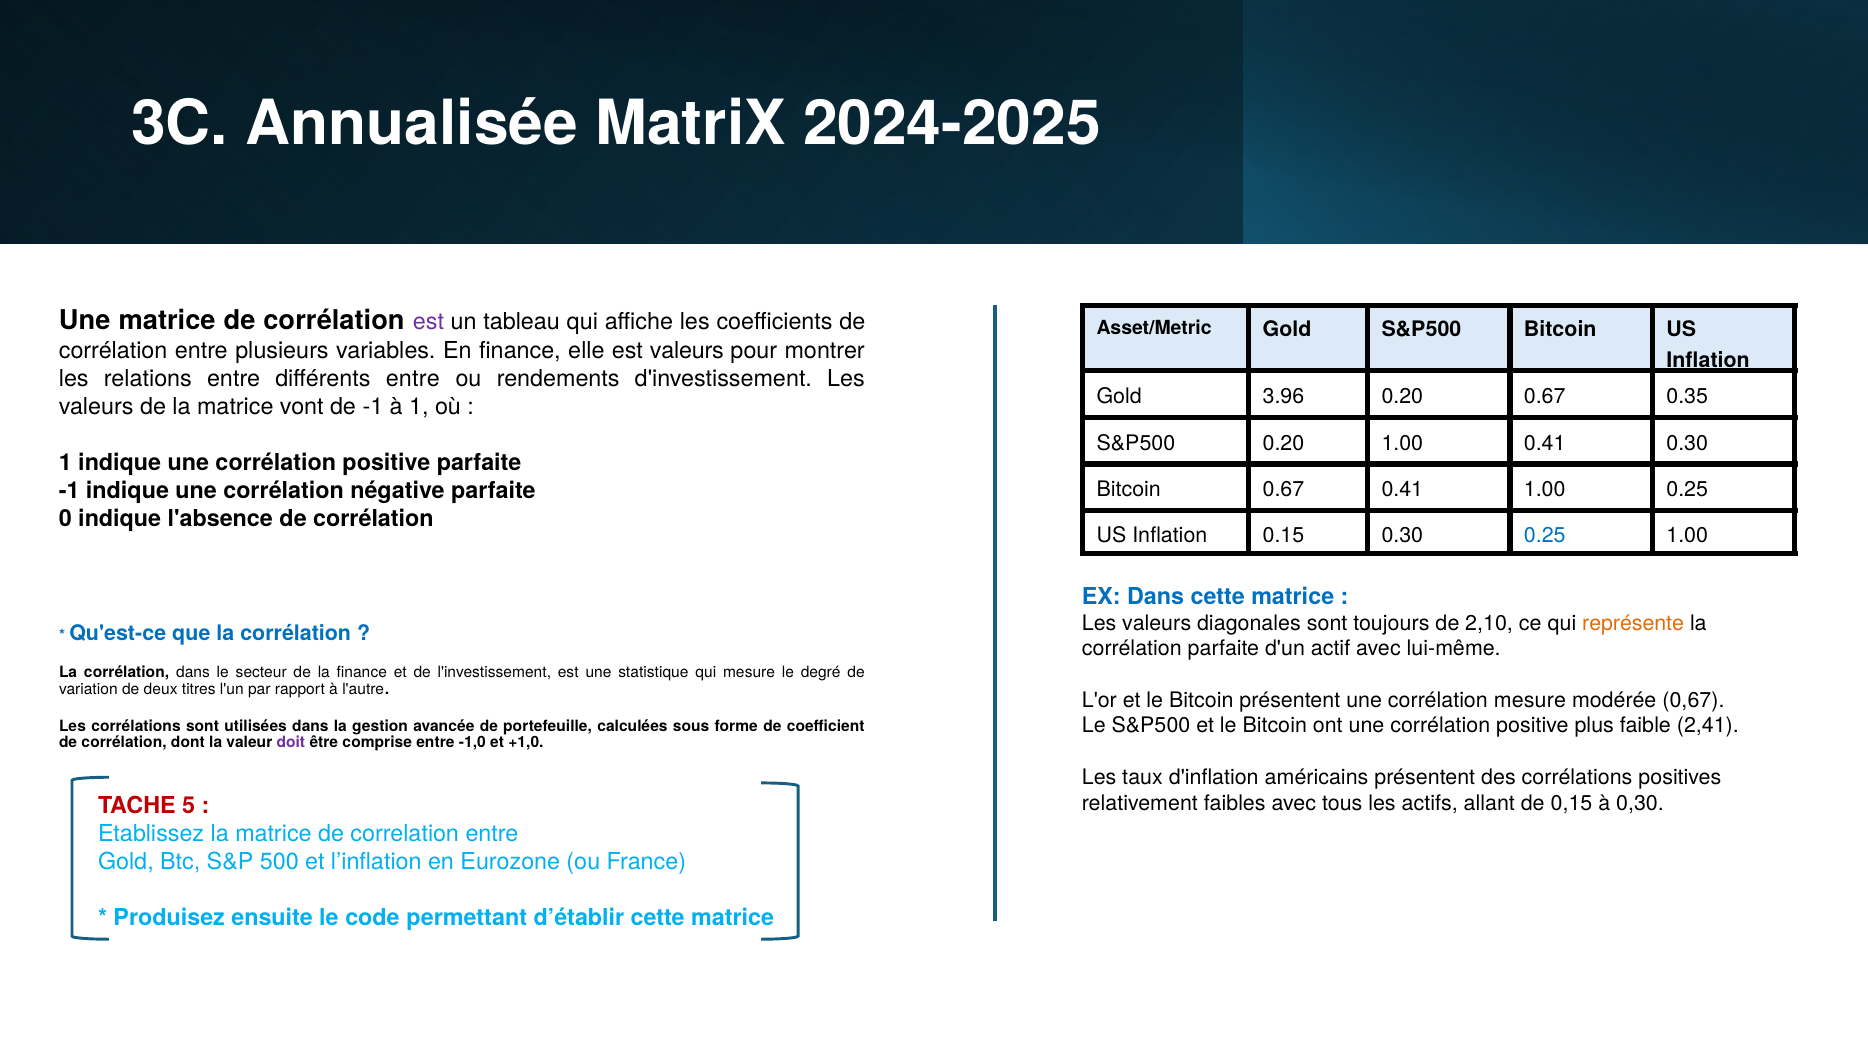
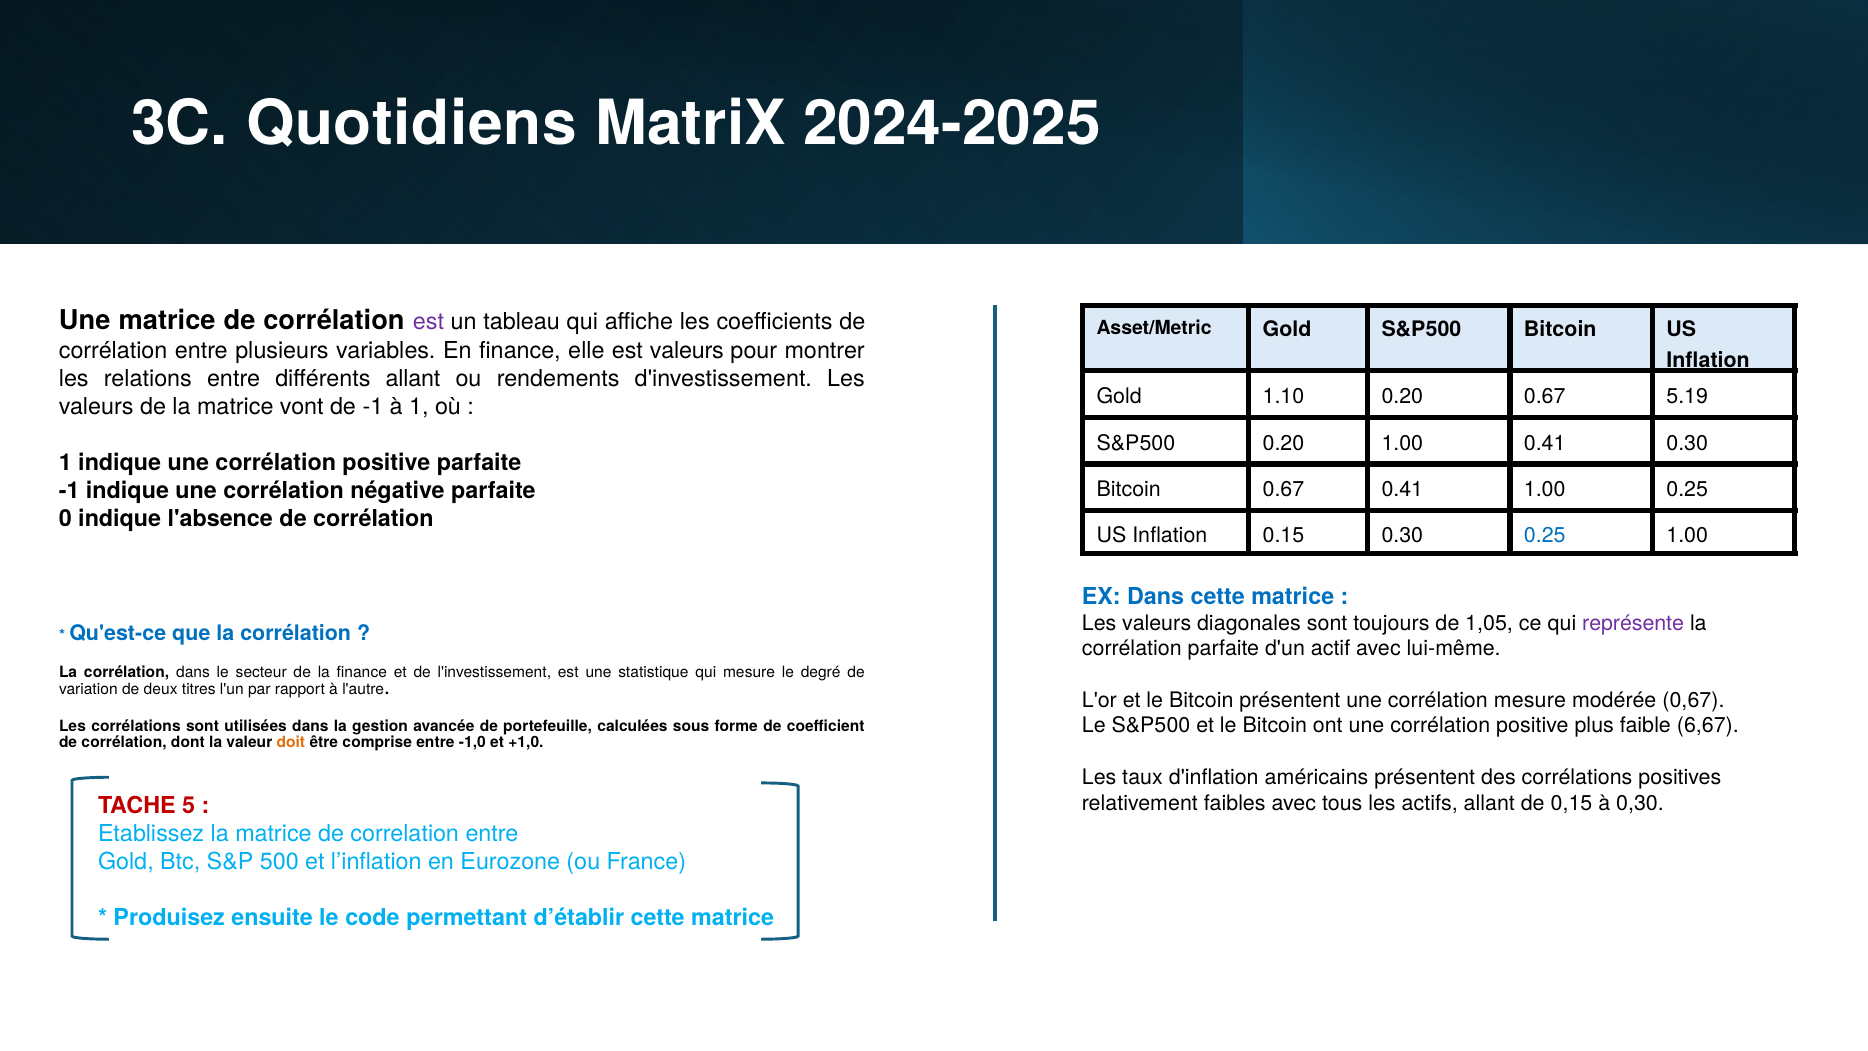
Annualisée: Annualisée -> Quotidiens (411, 124)
différents entre: entre -> allant (413, 379)
3.96: 3.96 -> 1.10 (1283, 396)
0.35: 0.35 -> 5.19 (1687, 396)
2,10: 2,10 -> 1,05 (1489, 623)
représente colour: orange -> purple (1633, 623)
2,41: 2,41 -> 6,67 (1708, 726)
doit colour: purple -> orange (291, 742)
